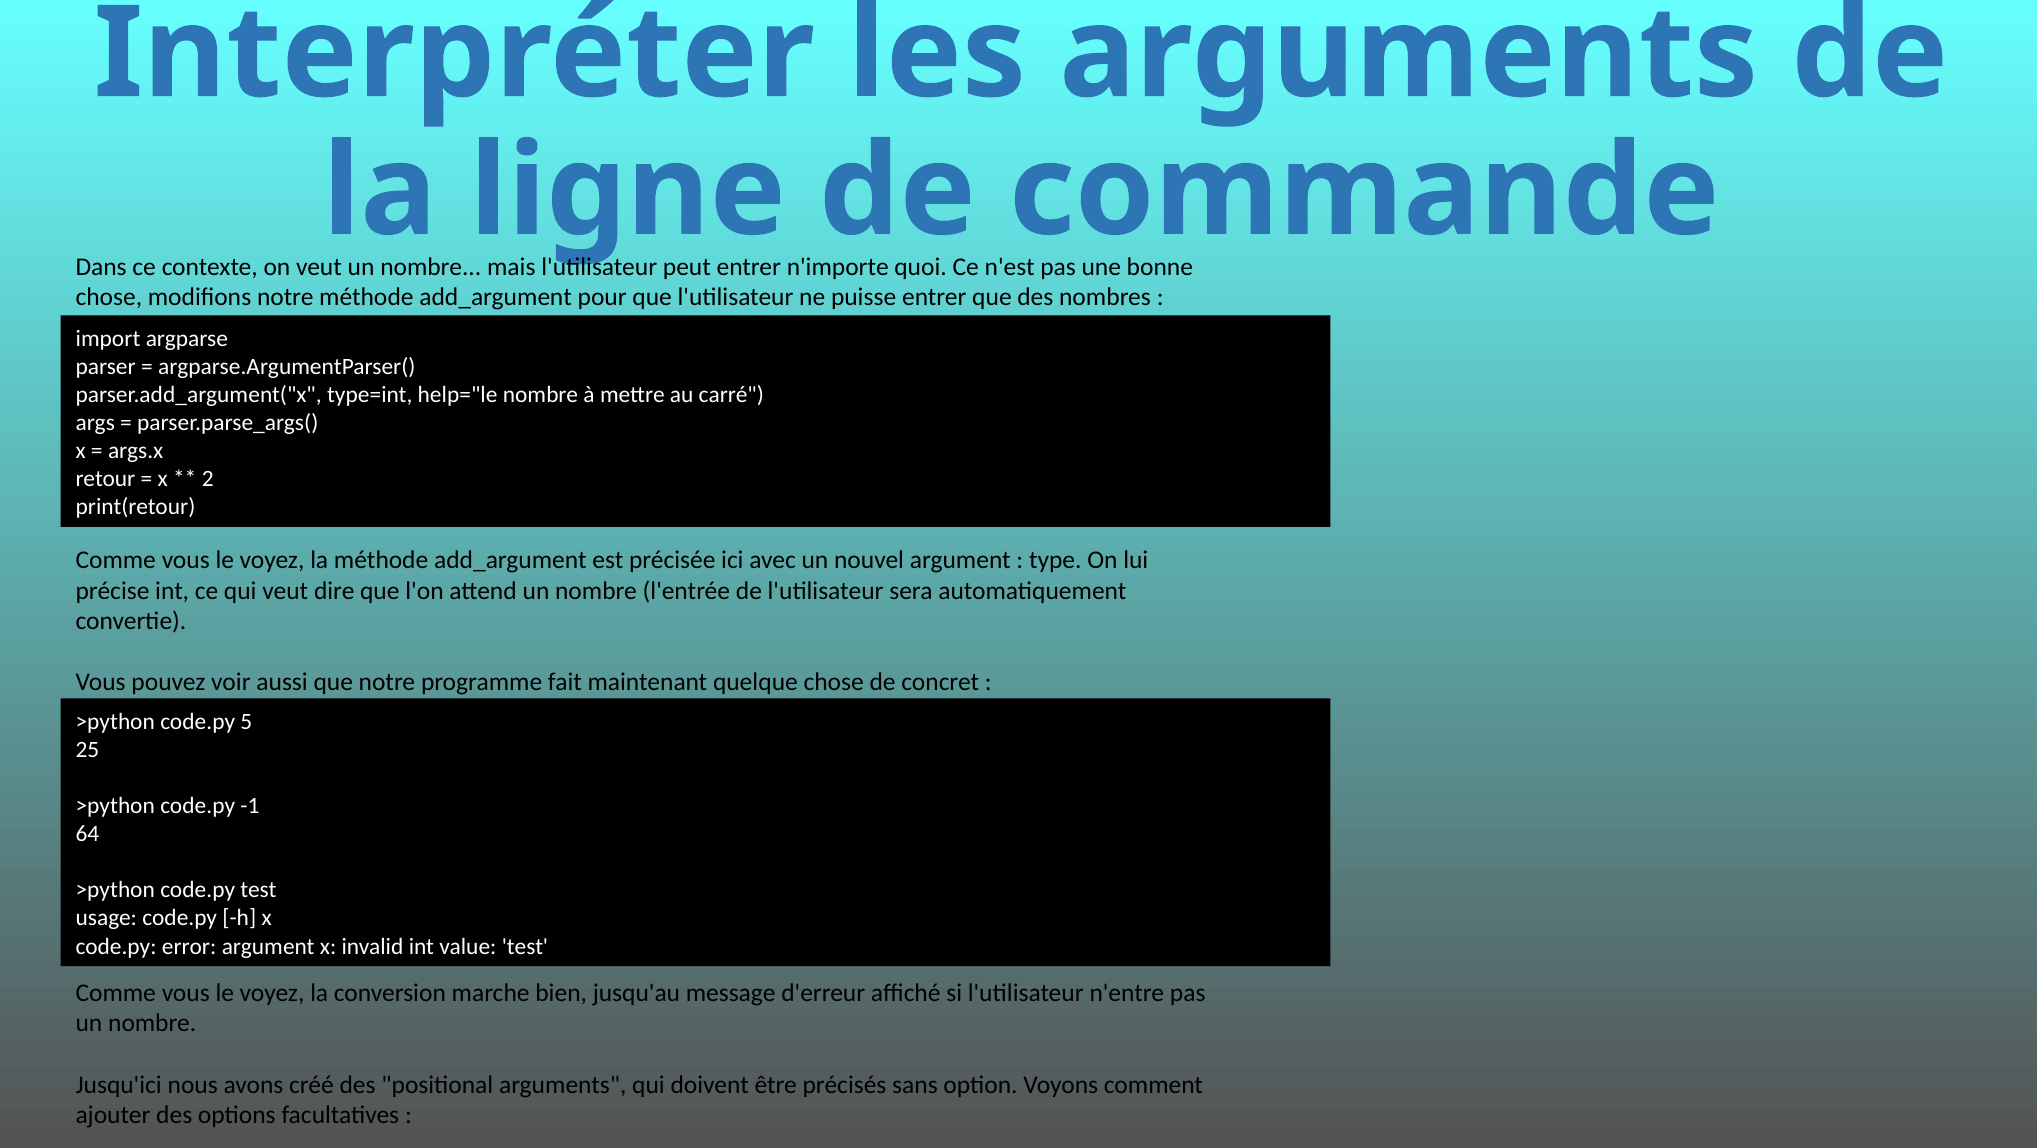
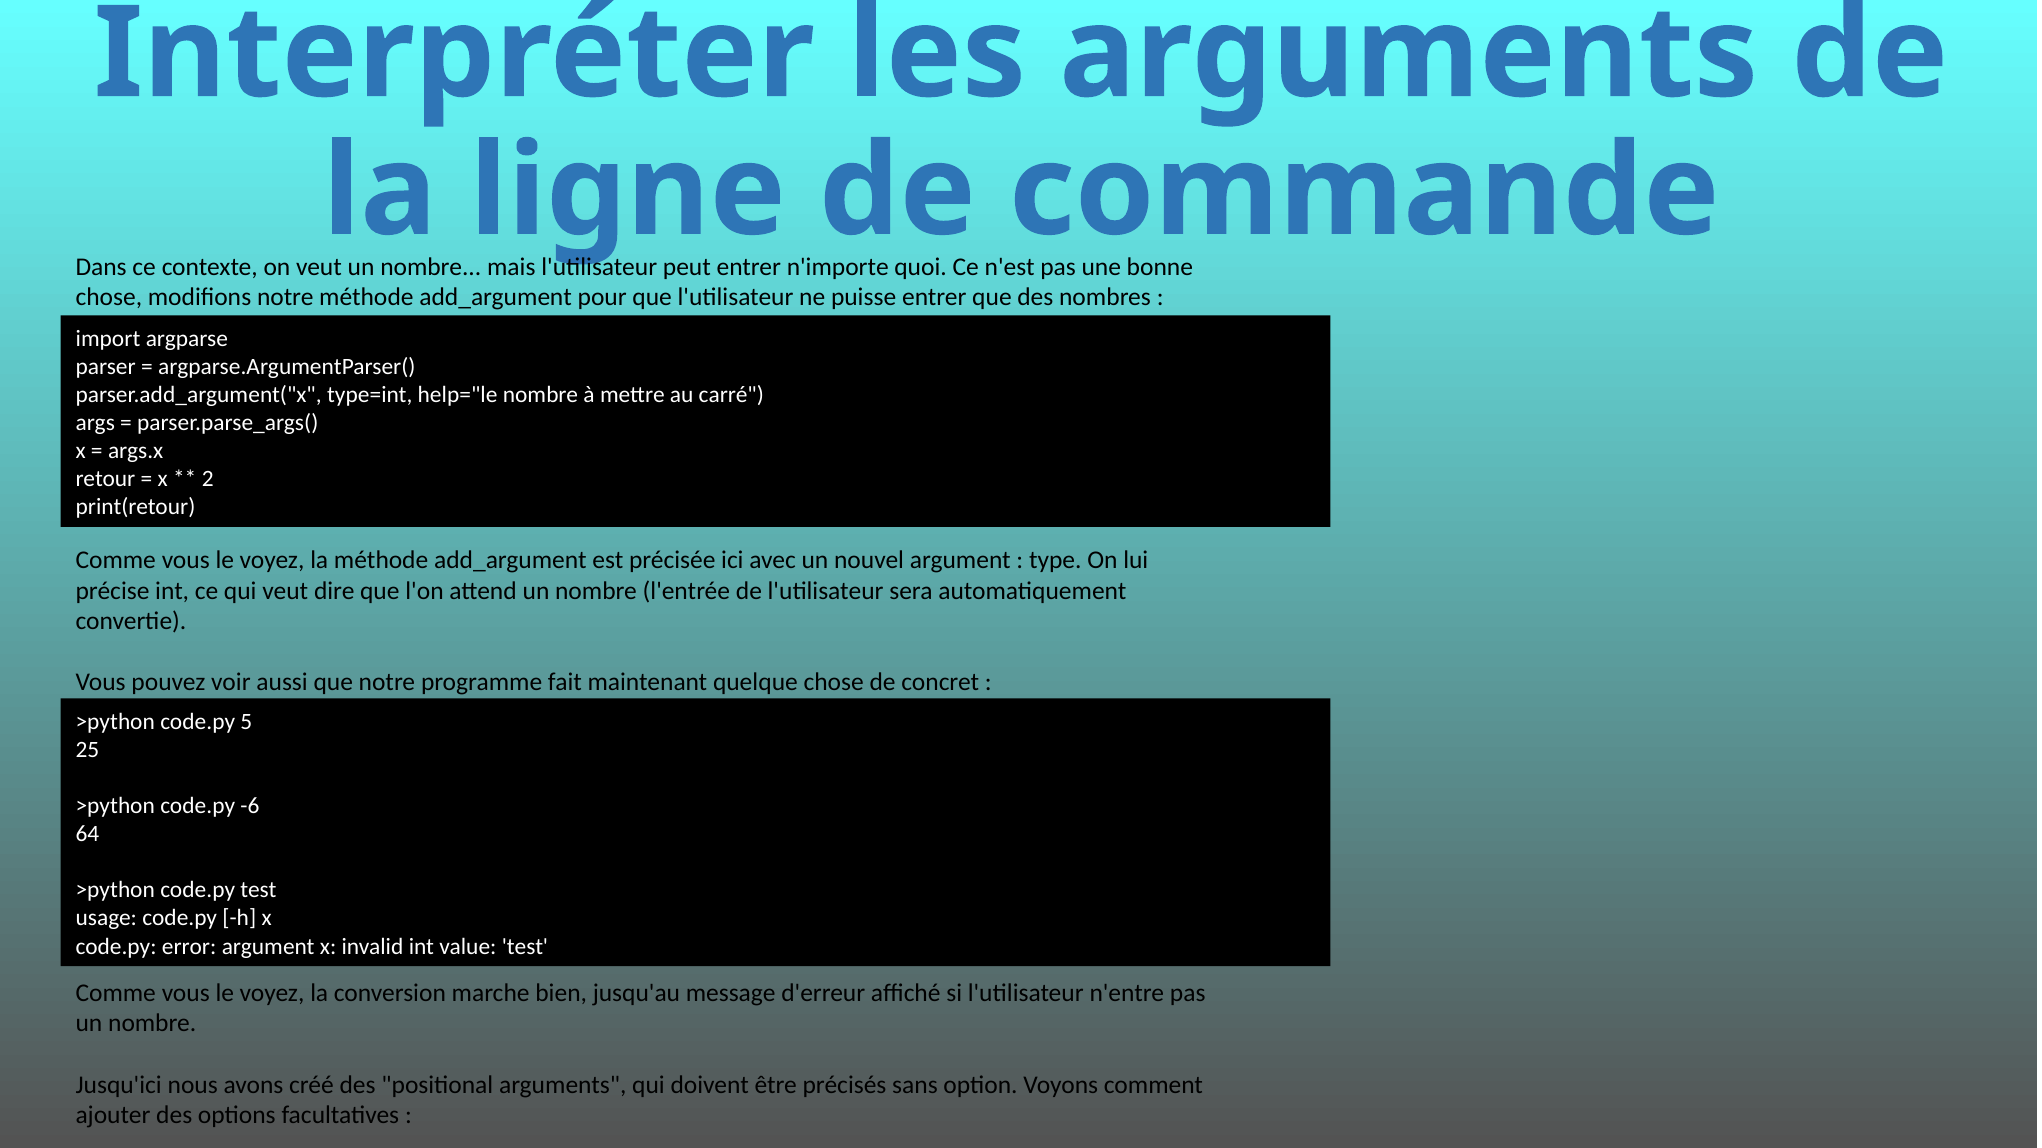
-1: -1 -> -6 (250, 806)
